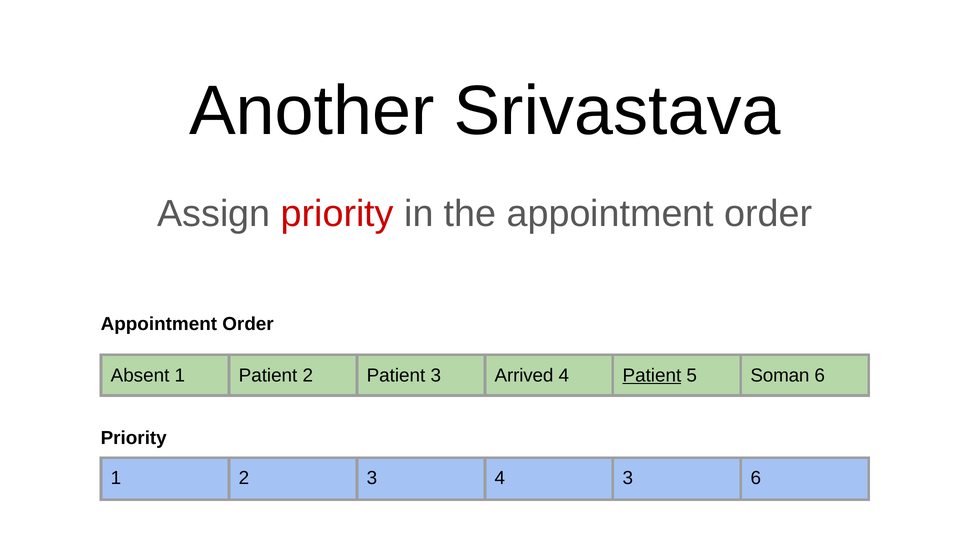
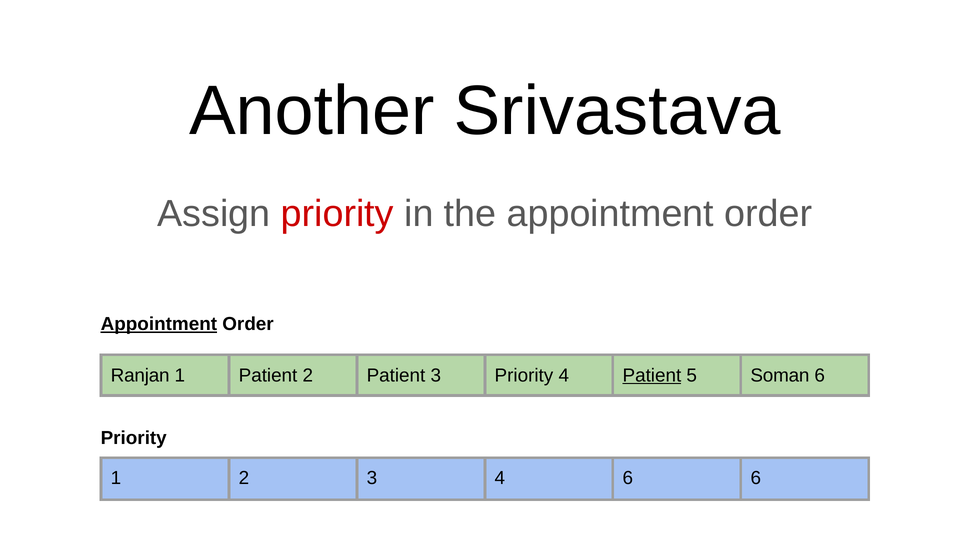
Appointment underline: none -> present (159, 325)
Absent: Absent -> Ranjan (140, 376)
3 Arrived: Arrived -> Priority (524, 376)
4 3: 3 -> 6 (628, 479)
